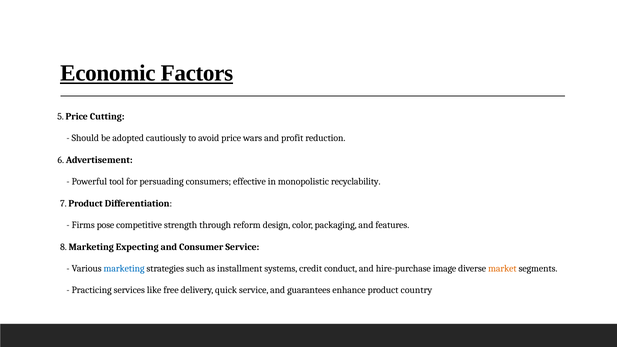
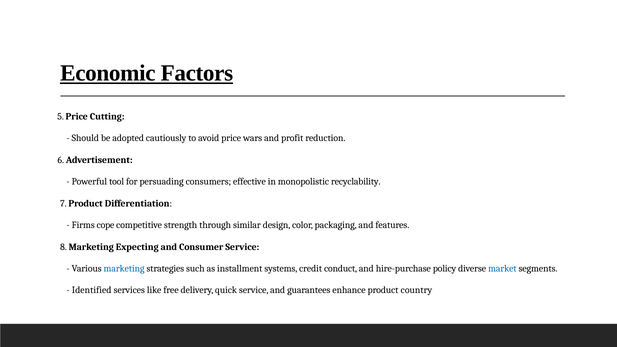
pose: pose -> cope (106, 225)
reform: reform -> similar (247, 225)
image: image -> policy (445, 269)
market colour: orange -> blue (502, 269)
Practicing: Practicing -> Identified (92, 290)
